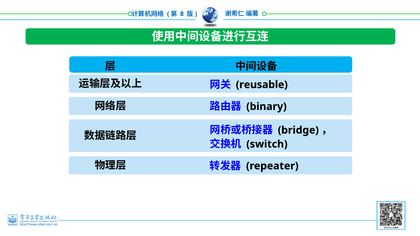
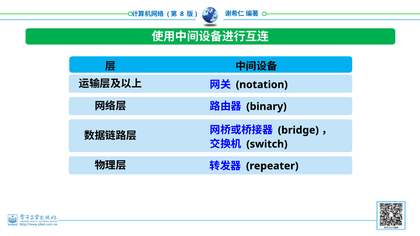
reusable: reusable -> notation (262, 85)
